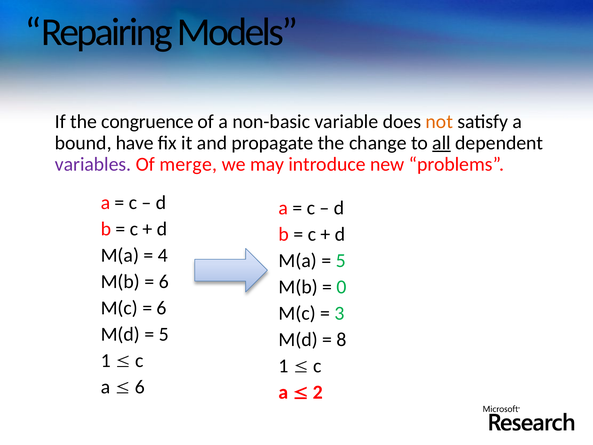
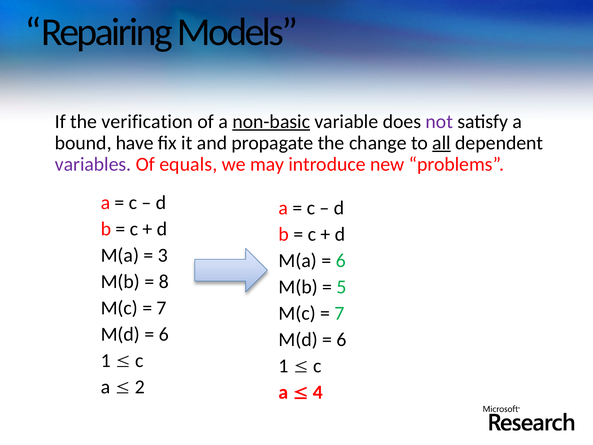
congruence: congruence -> verification (147, 121)
non-basic underline: none -> present (271, 121)
not colour: orange -> purple (439, 121)
merge: merge -> equals (188, 164)
4: 4 -> 3 (163, 255)
5: 5 -> 6 (341, 260)
6: 6 -> 8 (164, 282)
0: 0 -> 5 (342, 287)
6: 6 -> 7 (162, 308)
3: 3 -> 7 (340, 313)
5: 5 -> 6 (164, 334)
8: 8 -> 6 (342, 339)
6: 6 -> 2 (140, 387)
2: 2 -> 4 (318, 392)
